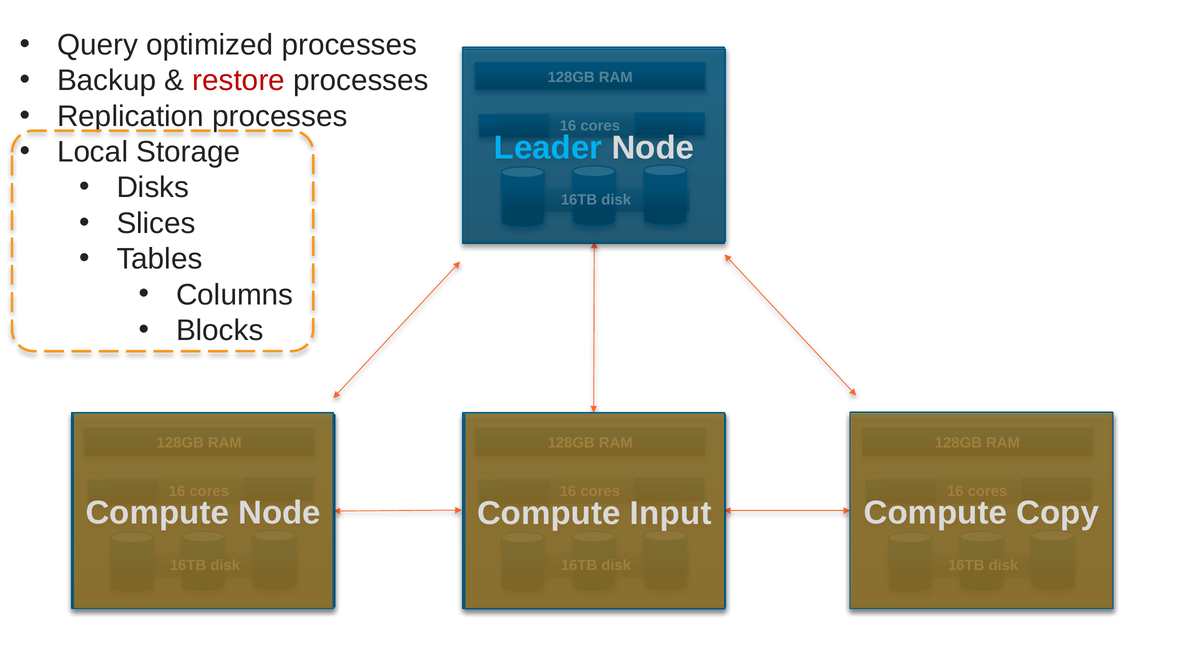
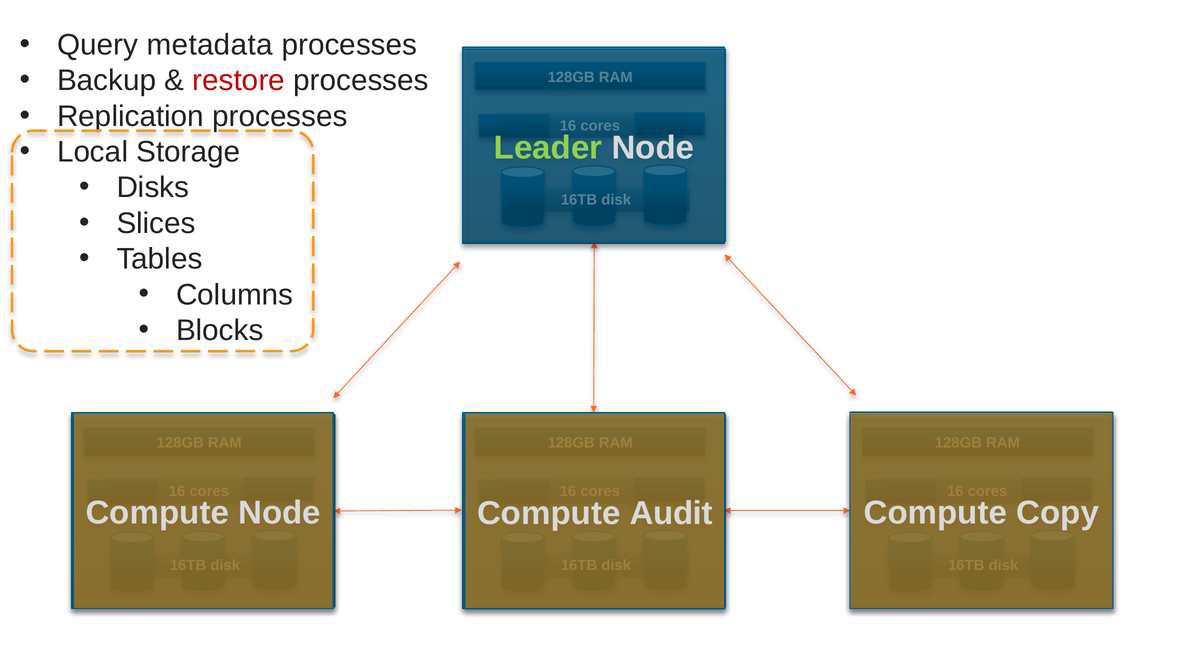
optimized: optimized -> metadata (210, 45)
Leader colour: light blue -> light green (548, 148)
Input: Input -> Audit (671, 514)
